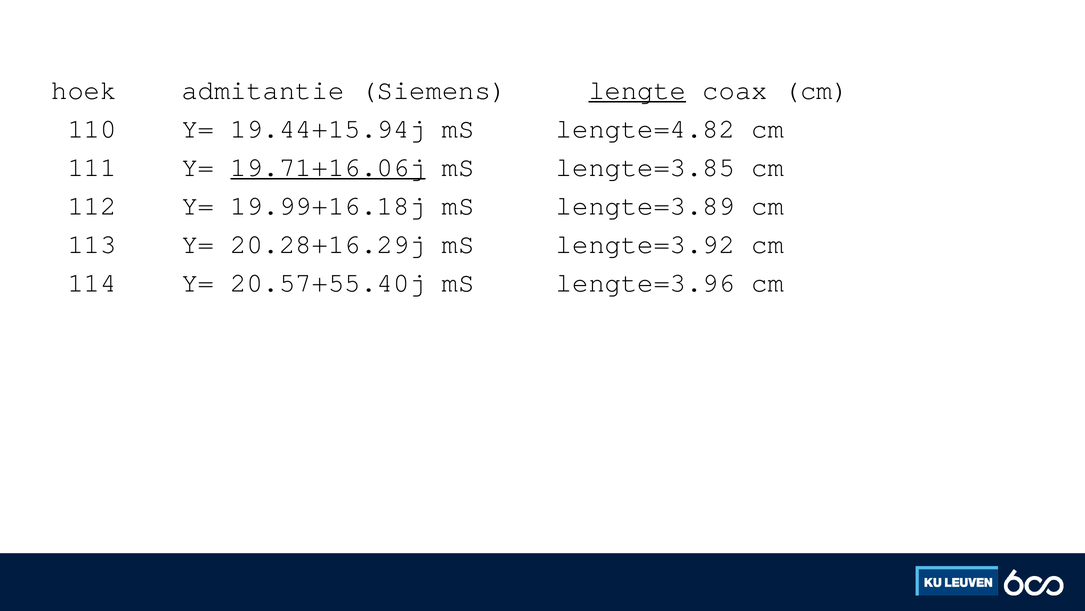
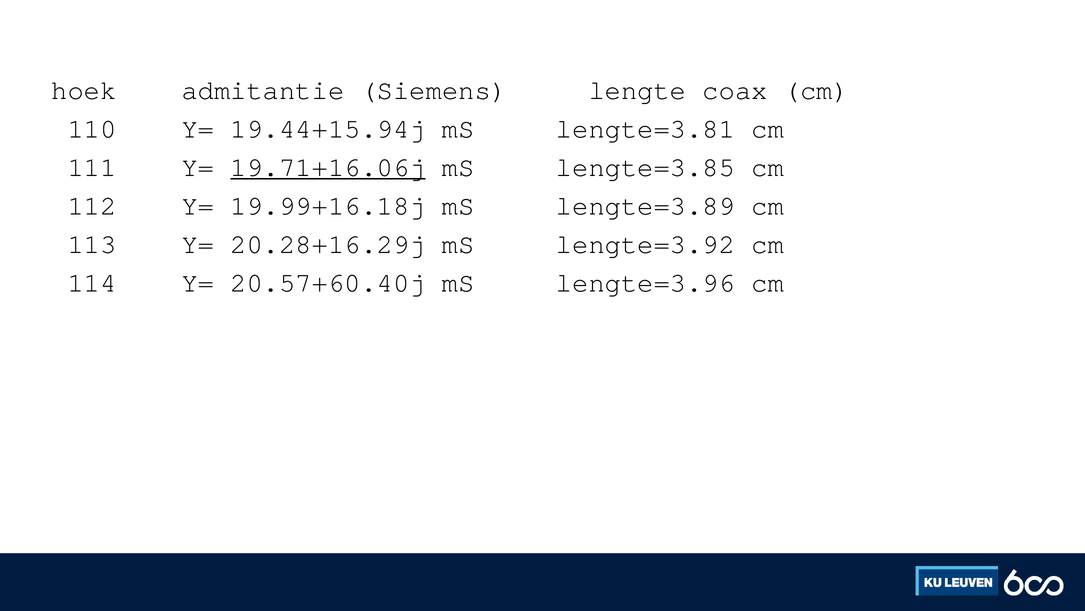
lengte underline: present -> none (637, 90)
lengte=4.82: lengte=4.82 -> lengte=3.81 (646, 129)
20.57+55.40j: 20.57+55.40j -> 20.57+60.40j (328, 282)
